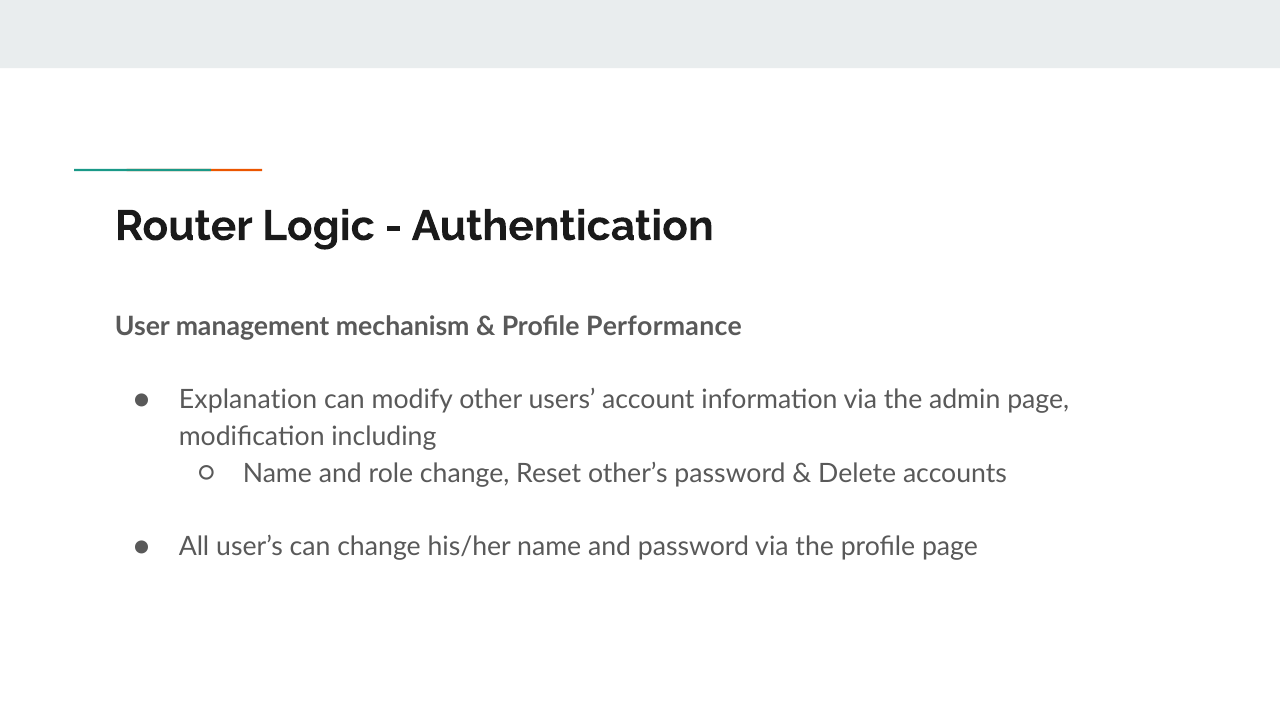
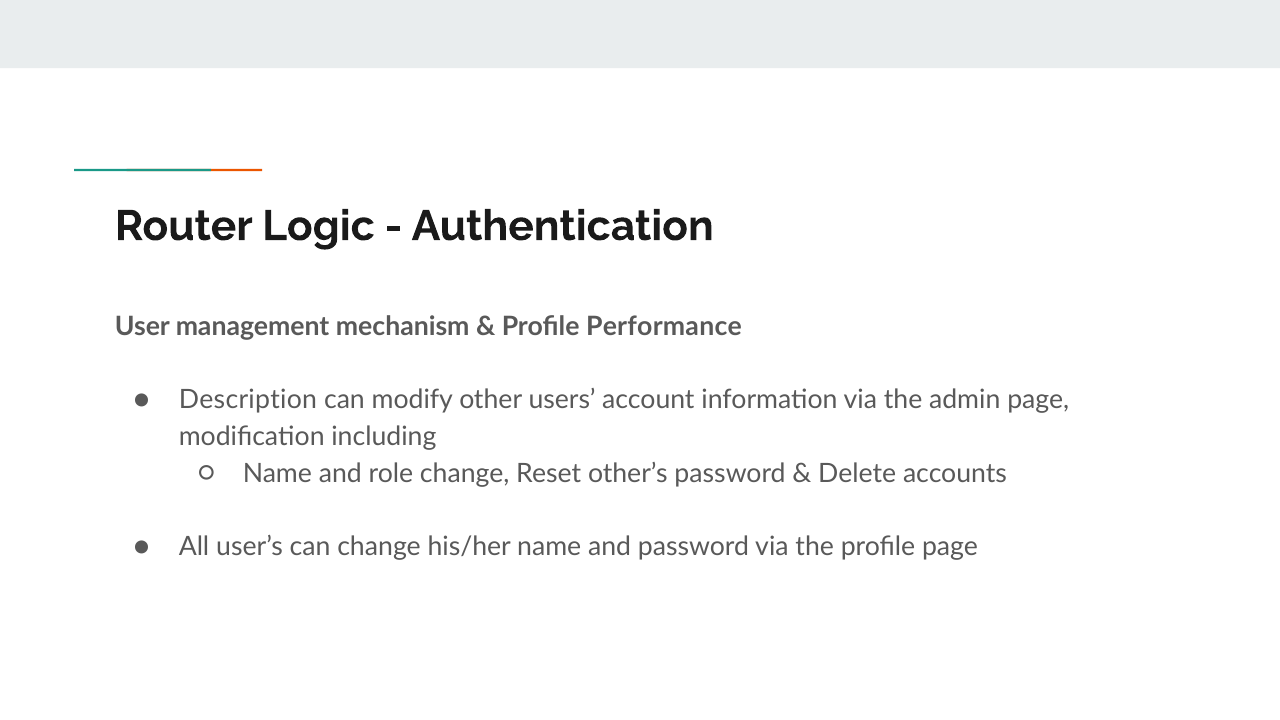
Explanation: Explanation -> Description (248, 400)
